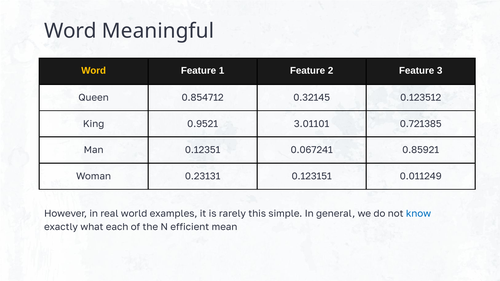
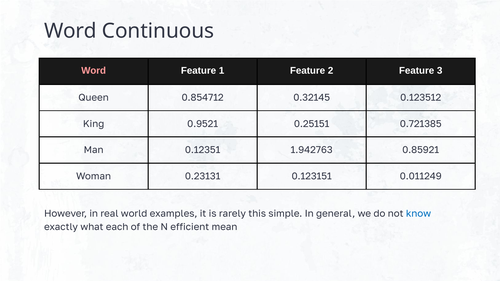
Meaningful: Meaningful -> Continuous (158, 31)
Word colour: yellow -> pink (94, 71)
3.01101: 3.01101 -> 0.25151 (312, 124)
0.067241: 0.067241 -> 1.942763 (312, 150)
